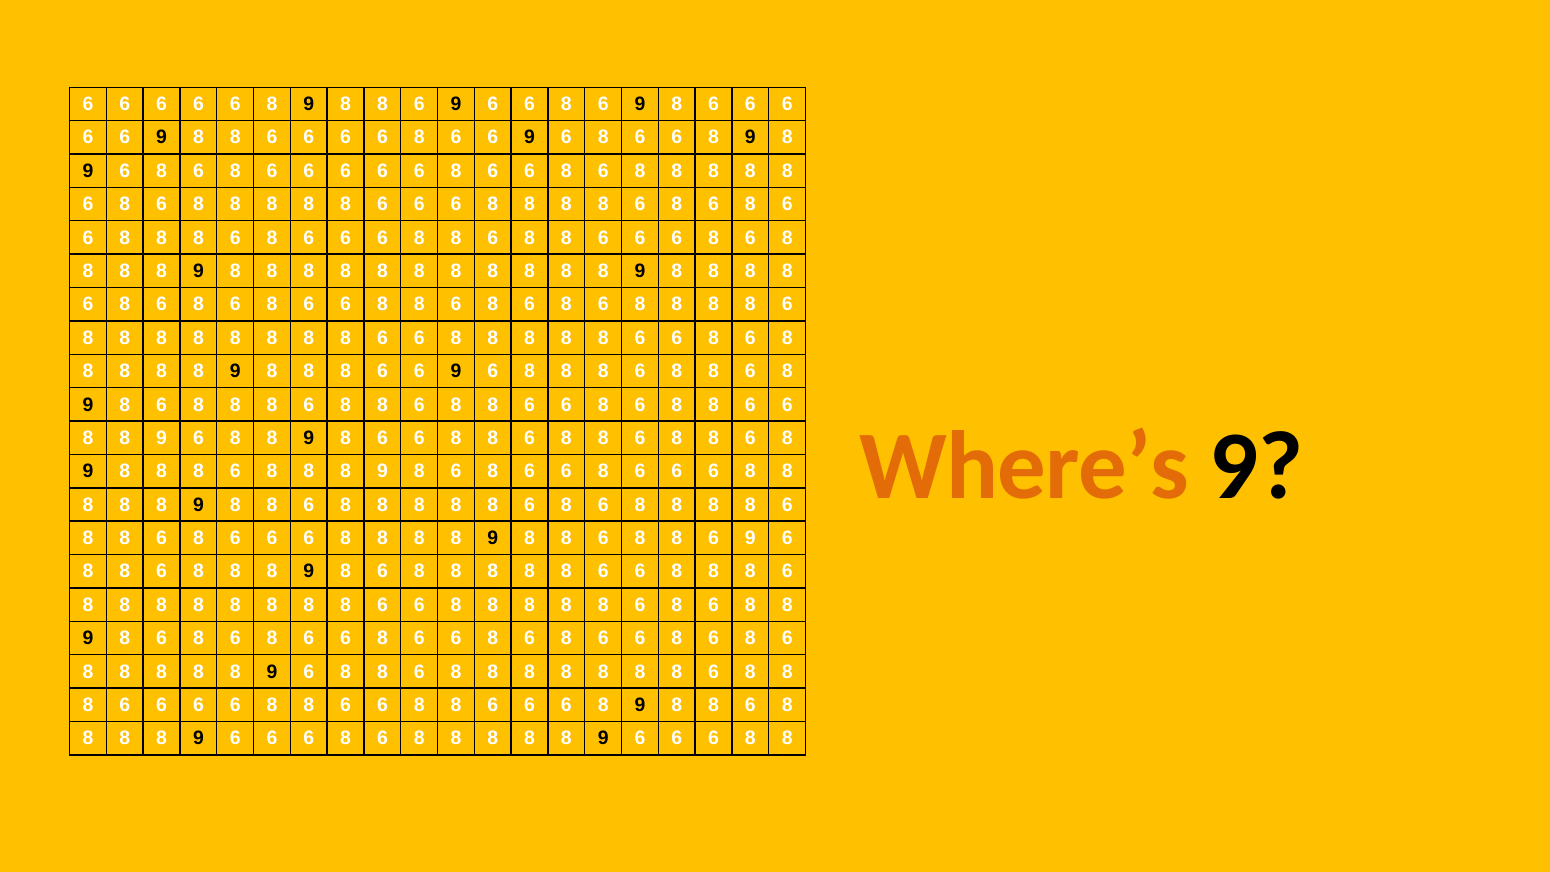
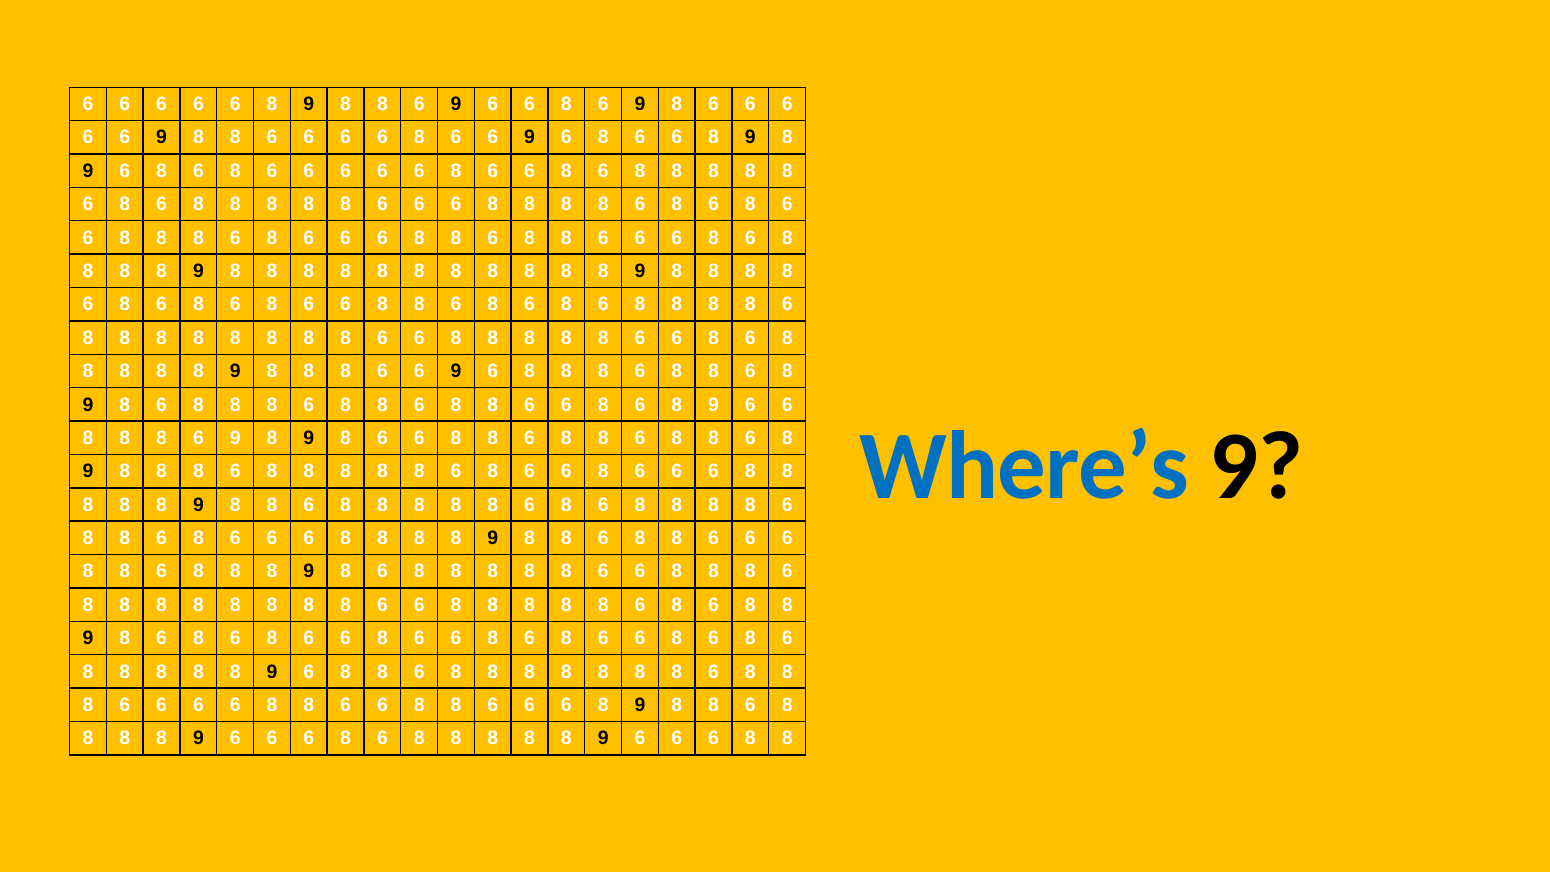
8: 8 -> 9 (714, 405)
Where’s colour: orange -> blue (1024, 466)
9: 9 -> 8 (162, 438)
8: 8 -> 9 (235, 438)
9: 9 -> 8 (382, 471)
9: 9 -> 6 (750, 538)
